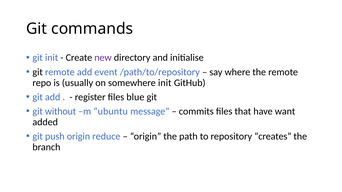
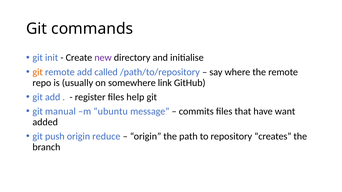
git colour: black -> orange (38, 72)
event: event -> called (106, 72)
somewhere init: init -> link (165, 83)
blue: blue -> help (135, 97)
without: without -> manual (60, 112)
